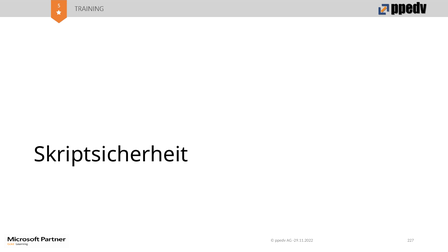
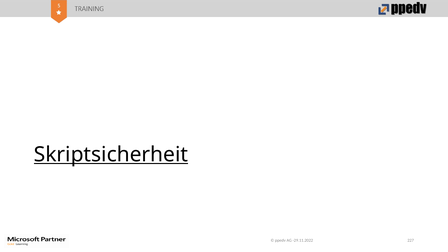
Skriptsicherheit underline: none -> present (111, 154)
